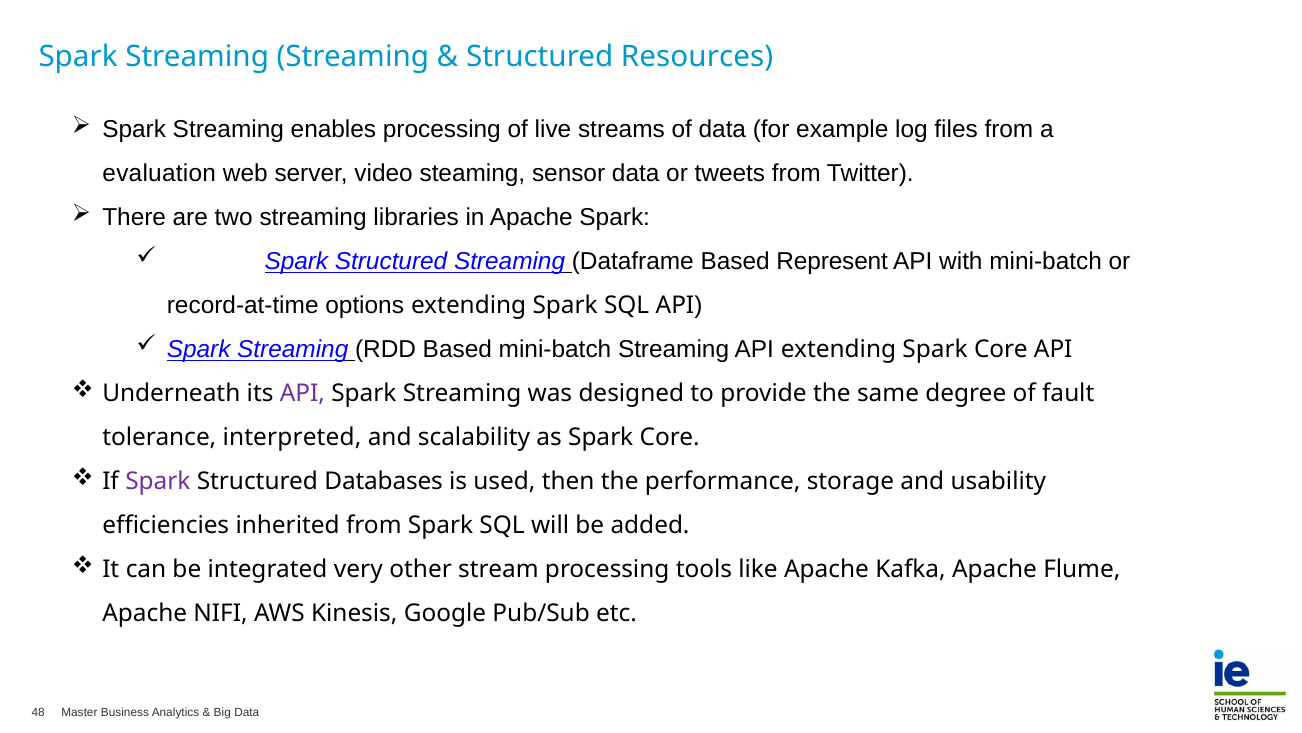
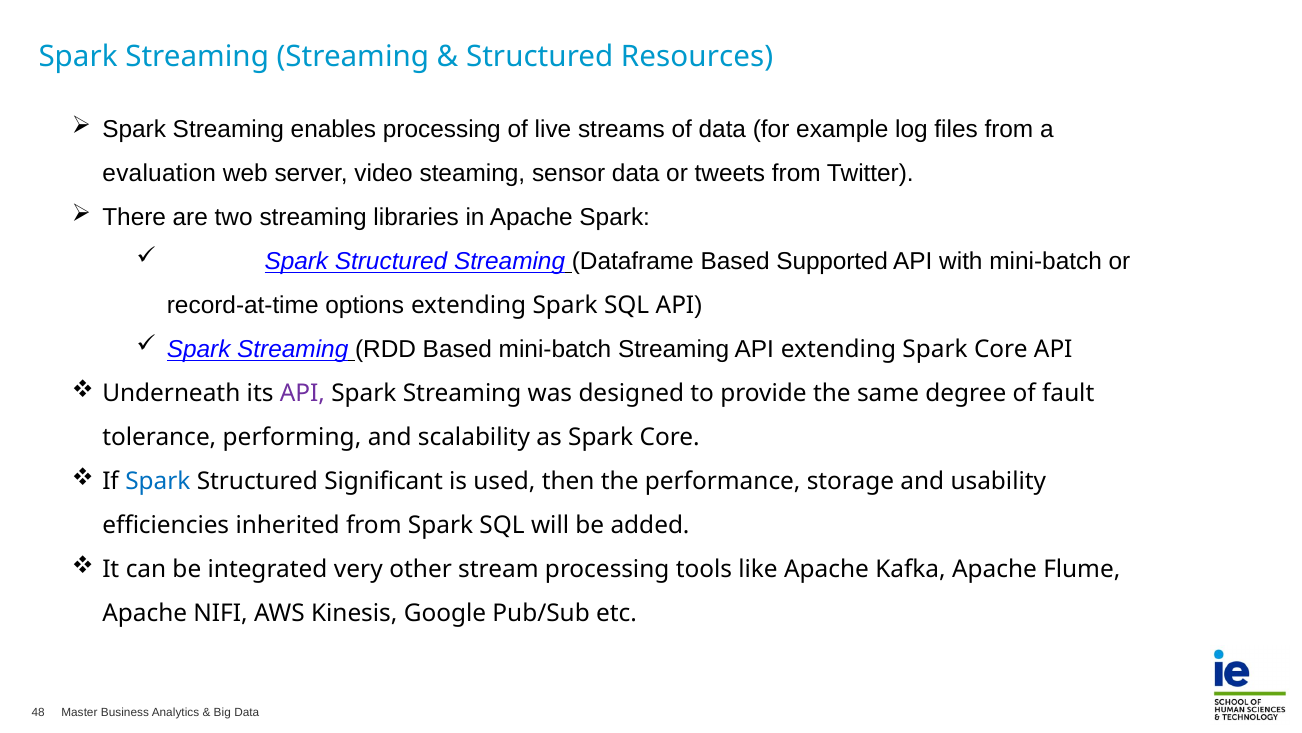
Represent: Represent -> Supported (832, 261)
interpreted: interpreted -> performing (292, 437)
Spark colour: purple -> blue (158, 481)
Databases: Databases -> Significant (384, 481)
